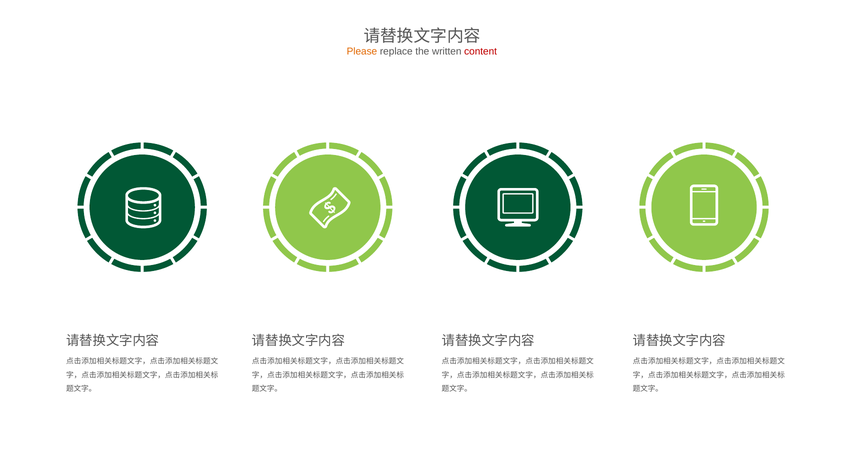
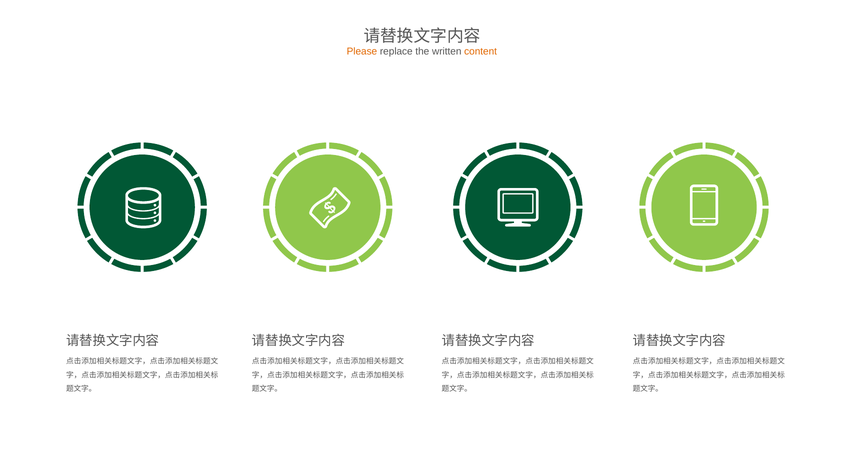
content colour: red -> orange (481, 51)
